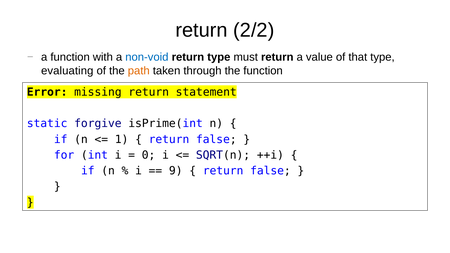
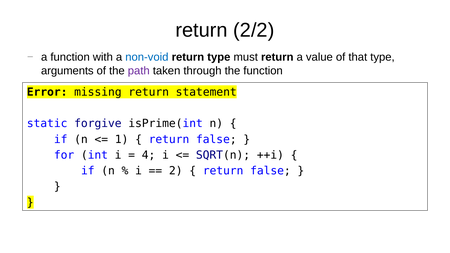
evaluating: evaluating -> arguments (67, 71)
path colour: orange -> purple (139, 71)
0: 0 -> 4 (149, 155)
9: 9 -> 2 (176, 171)
